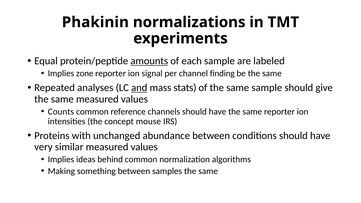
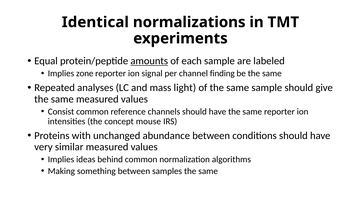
Phakinin: Phakinin -> Identical (95, 22)
and underline: present -> none (139, 88)
stats: stats -> light (185, 88)
Counts: Counts -> Consist (61, 112)
